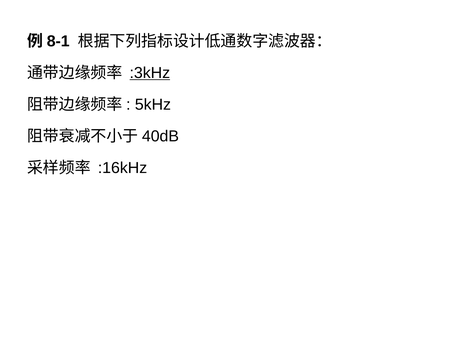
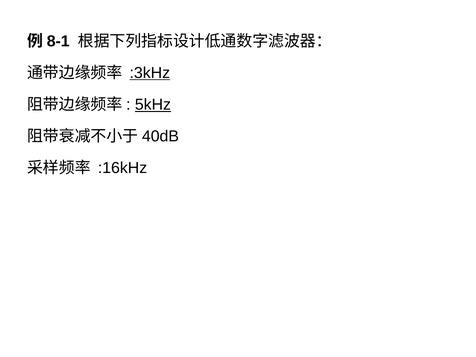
5kHz underline: none -> present (153, 105)
